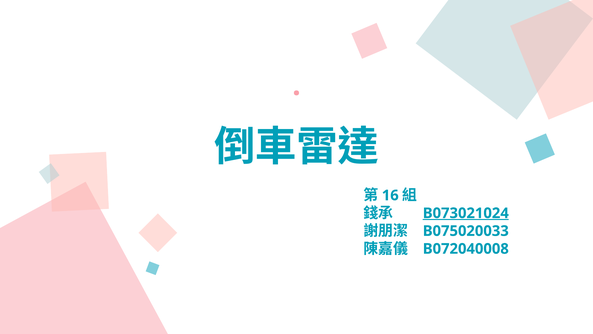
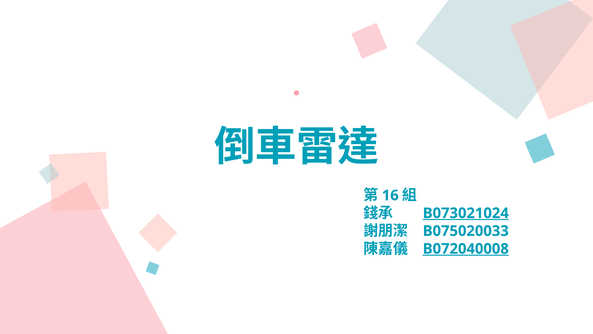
B072040008 underline: none -> present (466, 249)
